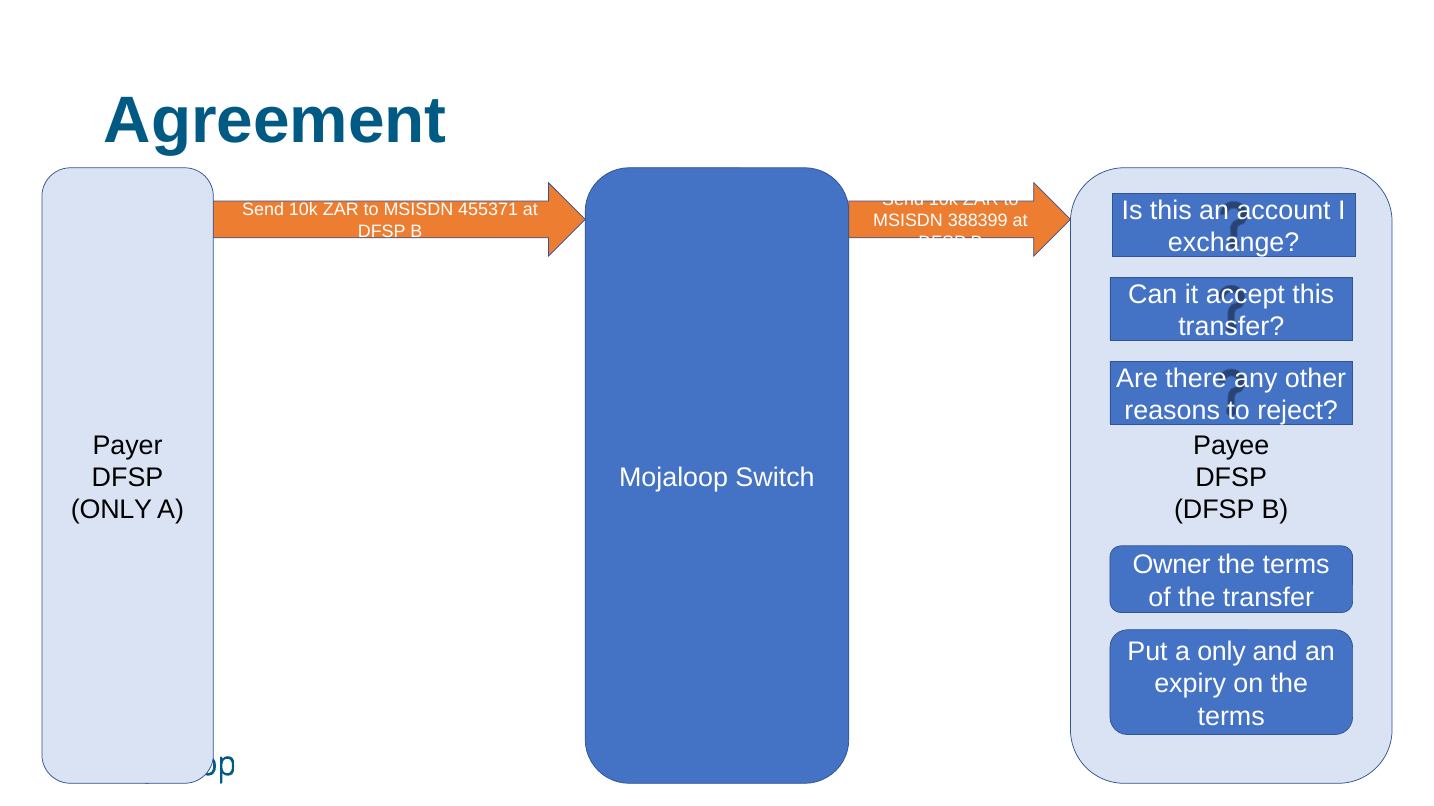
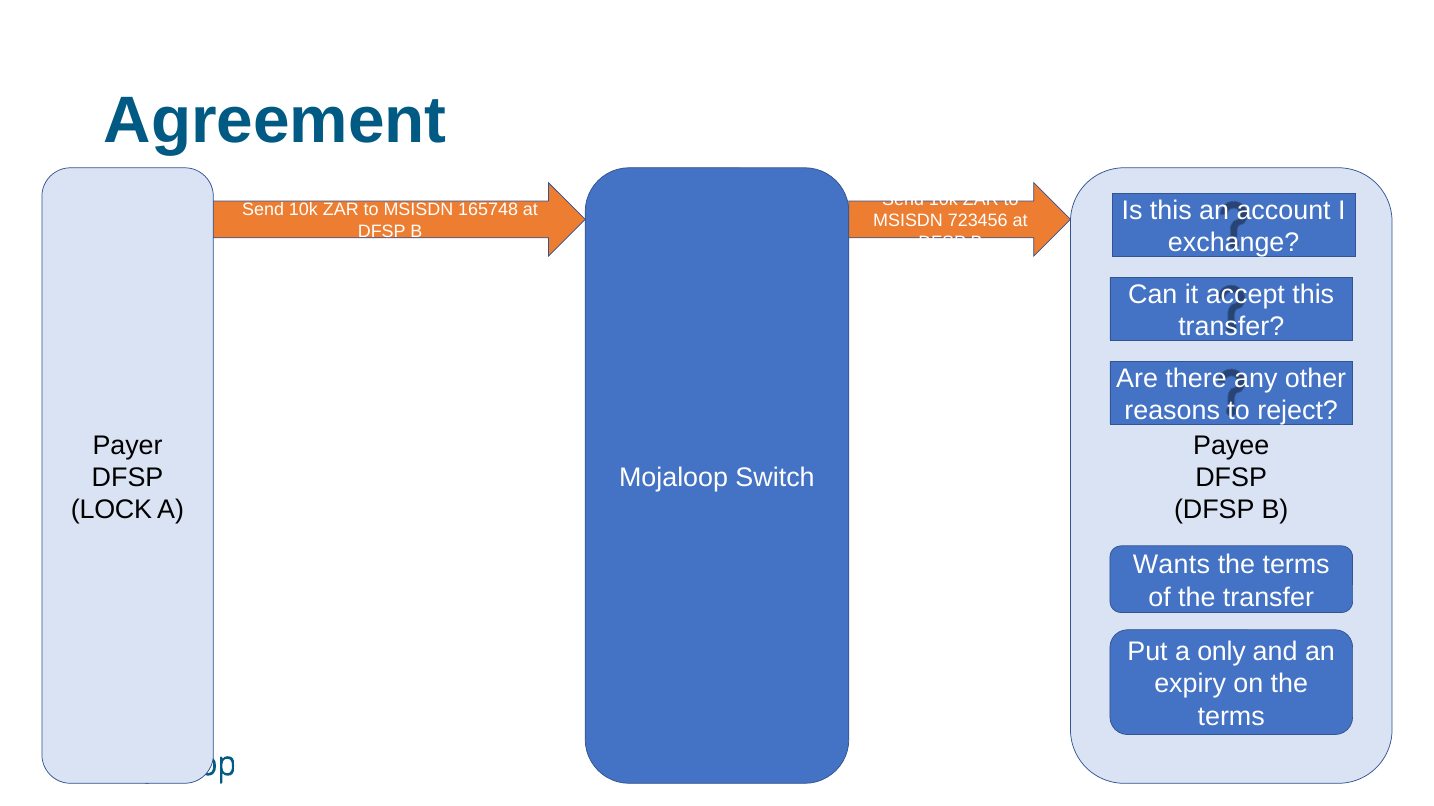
455371: 455371 -> 165748 (488, 210)
388399: 388399 -> 723456 (978, 221)
ONLY: ONLY -> LOCK (111, 510)
Owner: Owner -> Wants (1171, 565)
